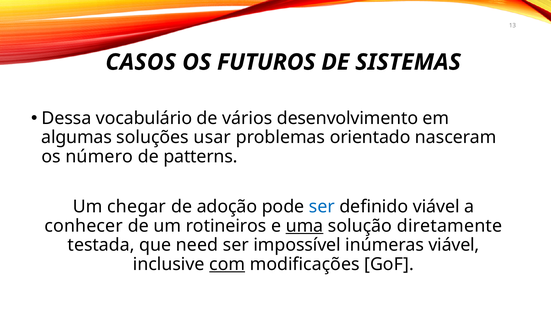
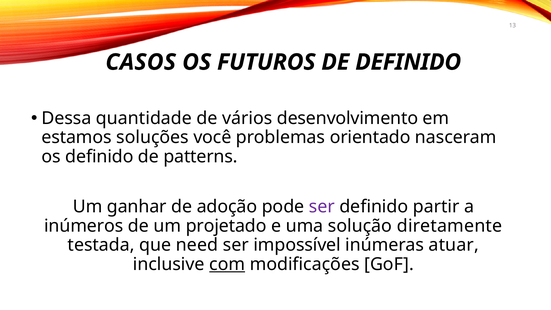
DE SISTEMAS: SISTEMAS -> DEFINIDO (408, 62)
vocabulário: vocabulário -> quantidade (144, 118)
algumas: algumas -> estamos (77, 137)
usar: usar -> você (212, 137)
os número: número -> definido (99, 157)
chegar: chegar -> ganhar (137, 207)
ser colour: blue -> purple (322, 207)
definido viável: viável -> partir (436, 207)
conhecer: conhecer -> inúmeros (84, 226)
rotineiros: rotineiros -> projetado (226, 226)
uma underline: present -> none (305, 226)
inúmeras viável: viável -> atuar (454, 245)
